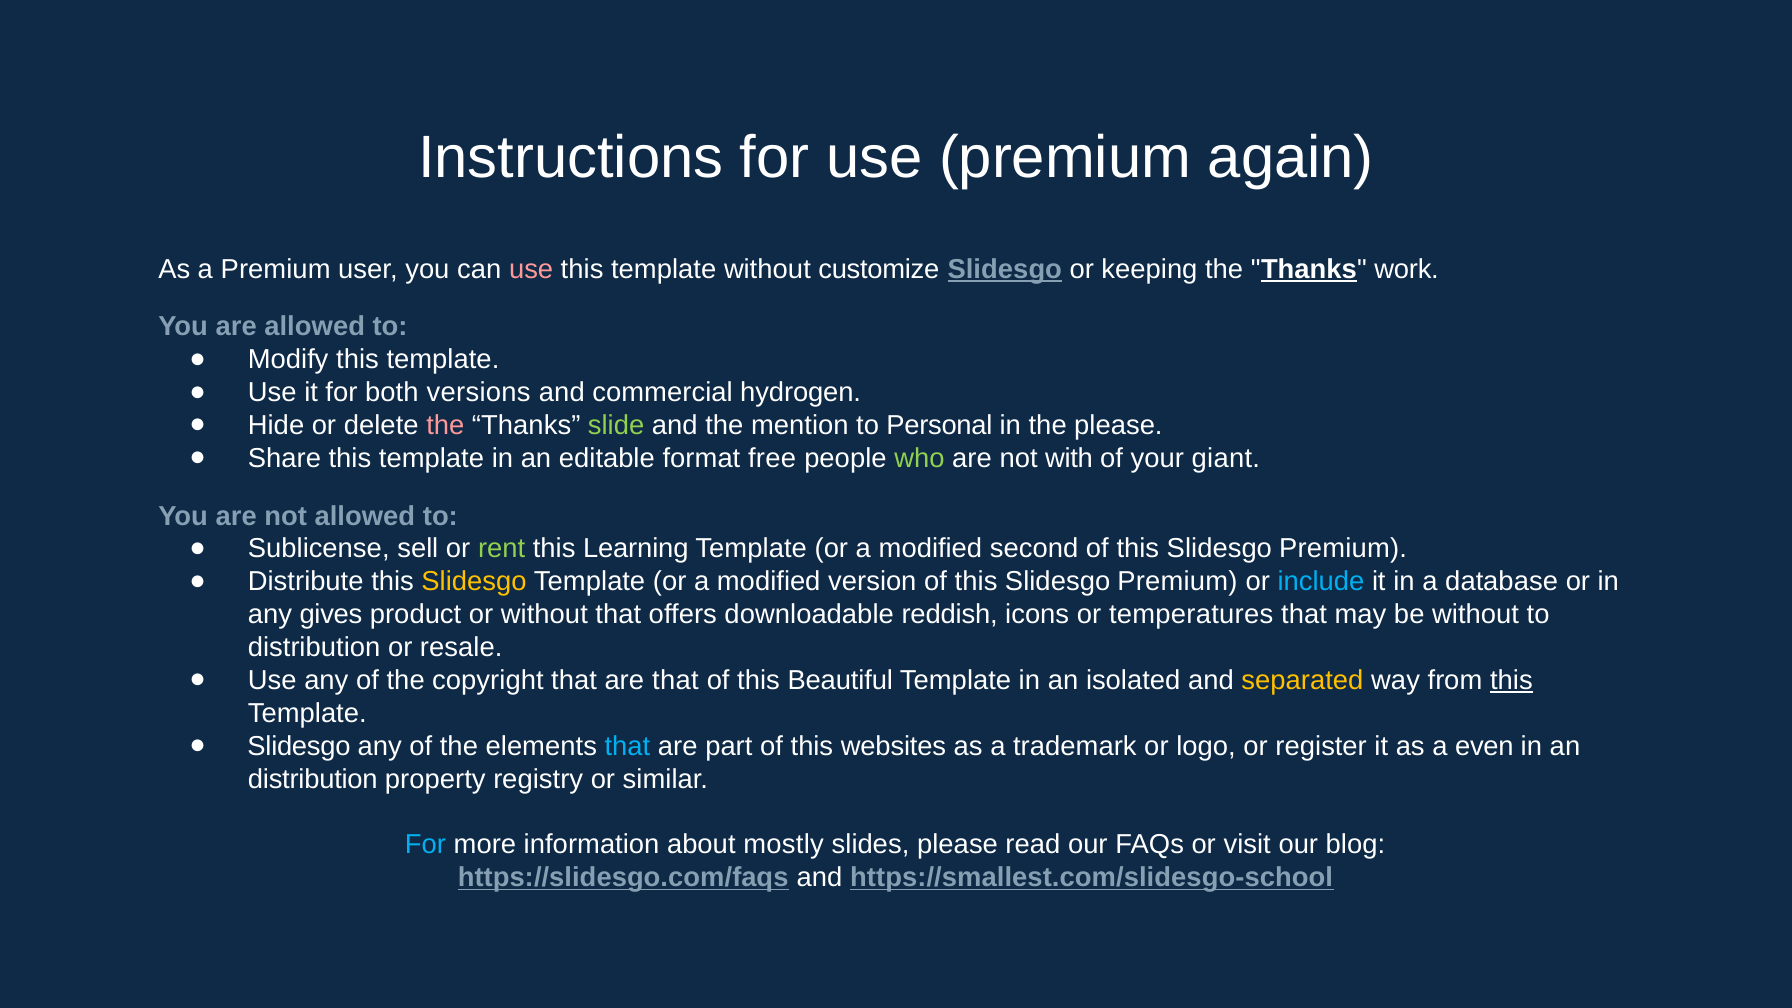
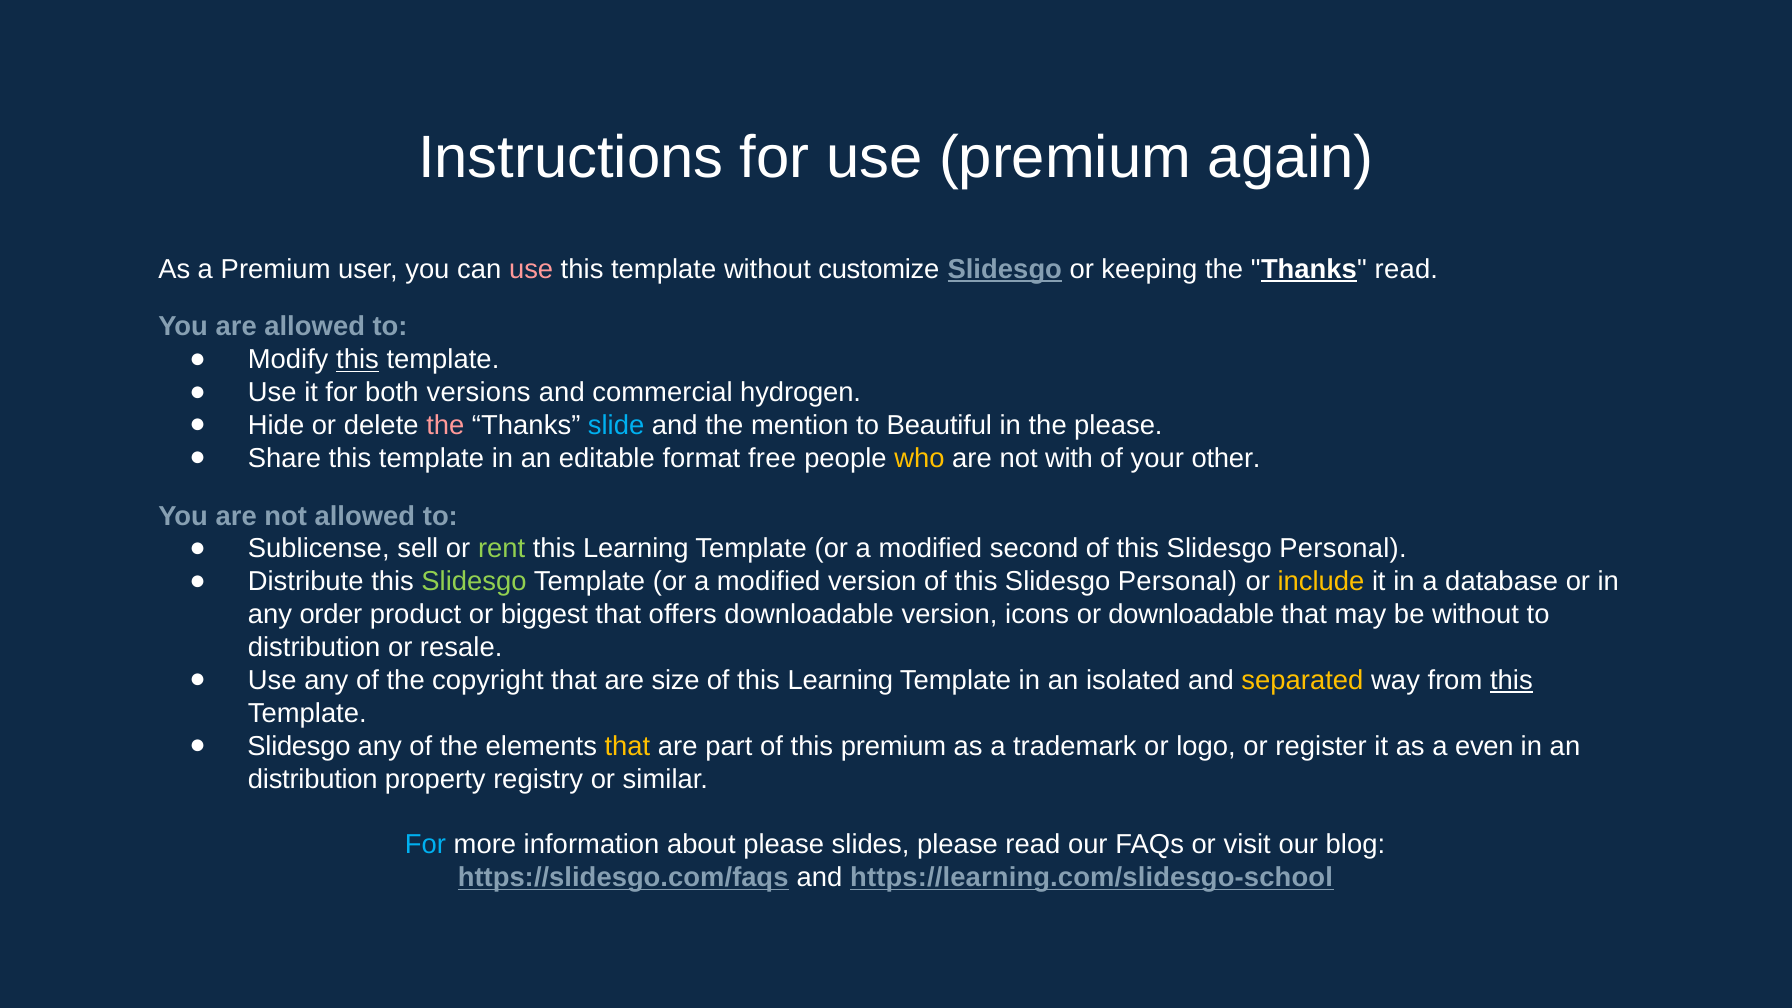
Thanks work: work -> read (1406, 269)
this underline: none -> present (357, 360)
slide colour: light green -> light blue (616, 425)
Personal: Personal -> Beautiful (939, 425)
who colour: light green -> yellow (919, 458)
giant: giant -> other (1226, 458)
Premium: Premium -> Personal (1343, 549)
Slidesgo colour: yellow -> light green (474, 582)
Premium: Premium -> Personal (1177, 582)
include colour: light blue -> yellow (1321, 582)
gives: gives -> order (331, 615)
or without: without -> biggest (544, 615)
downloadable reddish: reddish -> version (950, 615)
or temperatures: temperatures -> downloadable (1191, 615)
are that: that -> size (676, 680)
of this Beautiful: Beautiful -> Learning (840, 680)
that colour: light blue -> yellow (627, 746)
this websites: websites -> premium (893, 746)
about mostly: mostly -> please (784, 845)
https://smallest.com/slidesgo-school: https://smallest.com/slidesgo-school -> https://learning.com/slidesgo-school (1092, 878)
